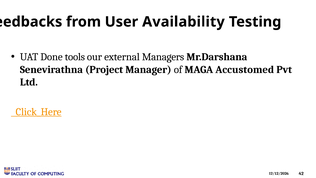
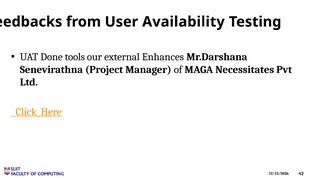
Managers: Managers -> Enhances (163, 57)
Accustomed: Accustomed -> Necessitates (245, 69)
